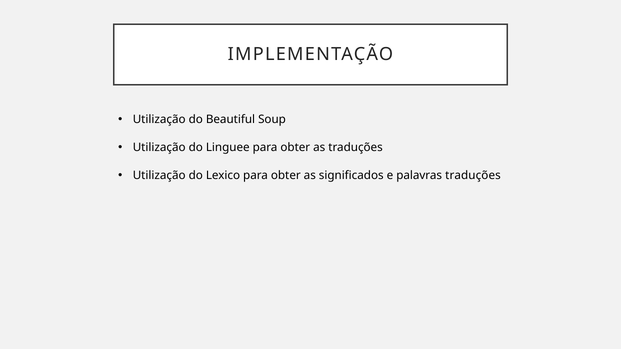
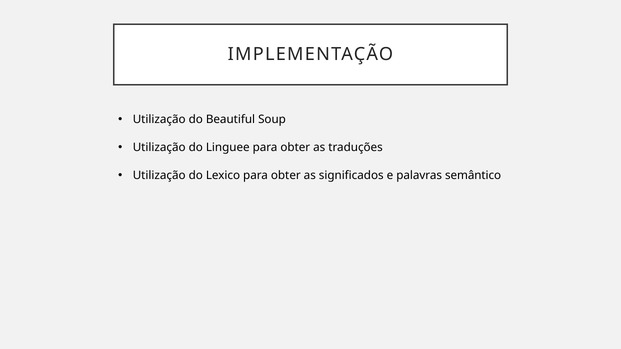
palavras traduções: traduções -> semântico (473, 175)
